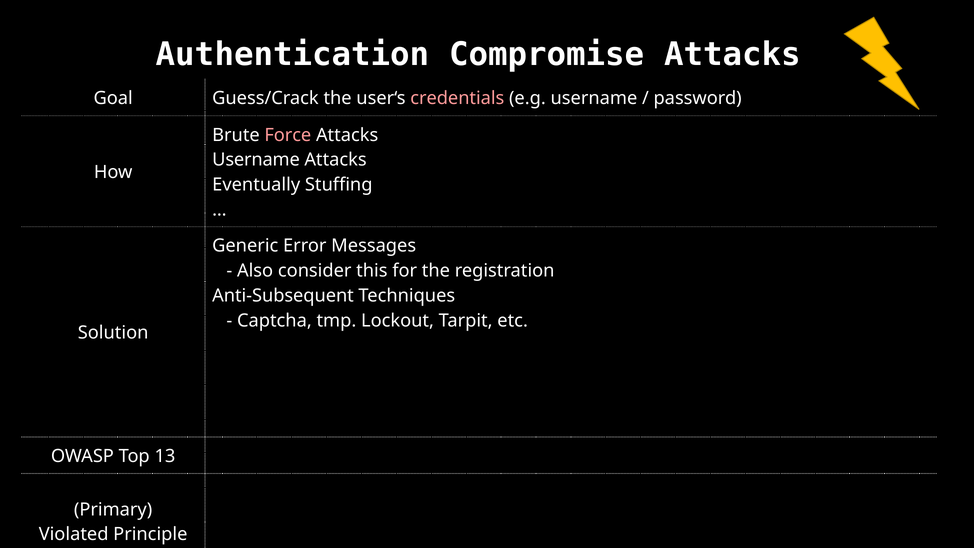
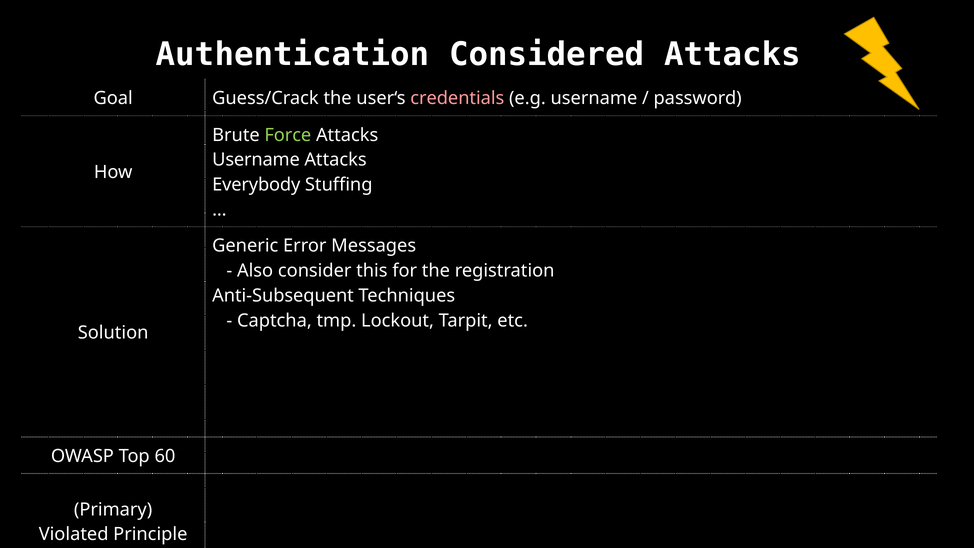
Compromise: Compromise -> Considered (547, 55)
Force colour: pink -> light green (288, 135)
Eventually: Eventually -> Everybody (256, 185)
13: 13 -> 60 (165, 456)
